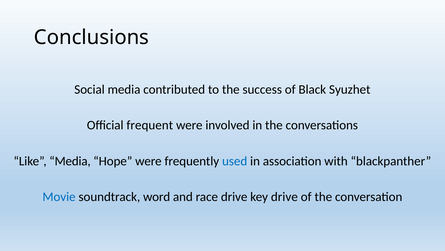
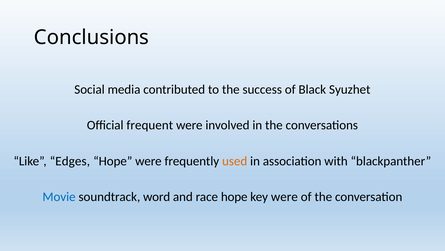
Like Media: Media -> Edges (70, 161)
used colour: blue -> orange (235, 161)
race drive: drive -> hope (234, 196)
key drive: drive -> were (284, 196)
